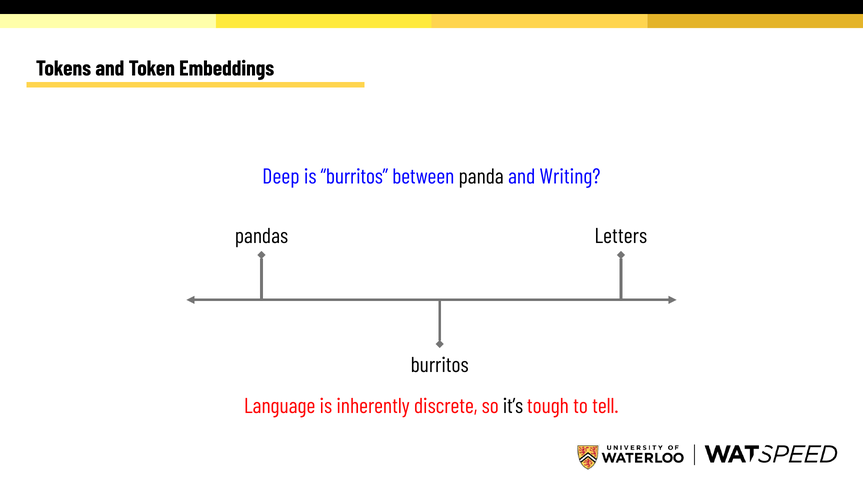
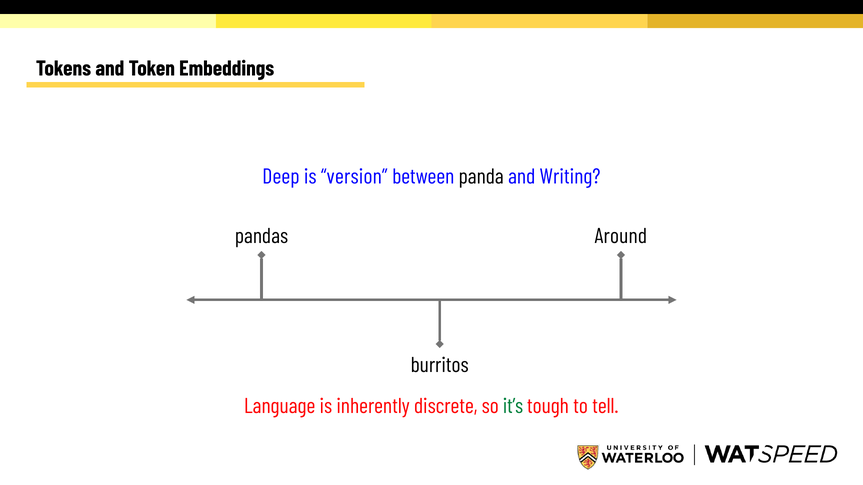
is burritos: burritos -> version (354, 177)
Letters: Letters -> Around (621, 236)
it’s colour: black -> green (513, 406)
